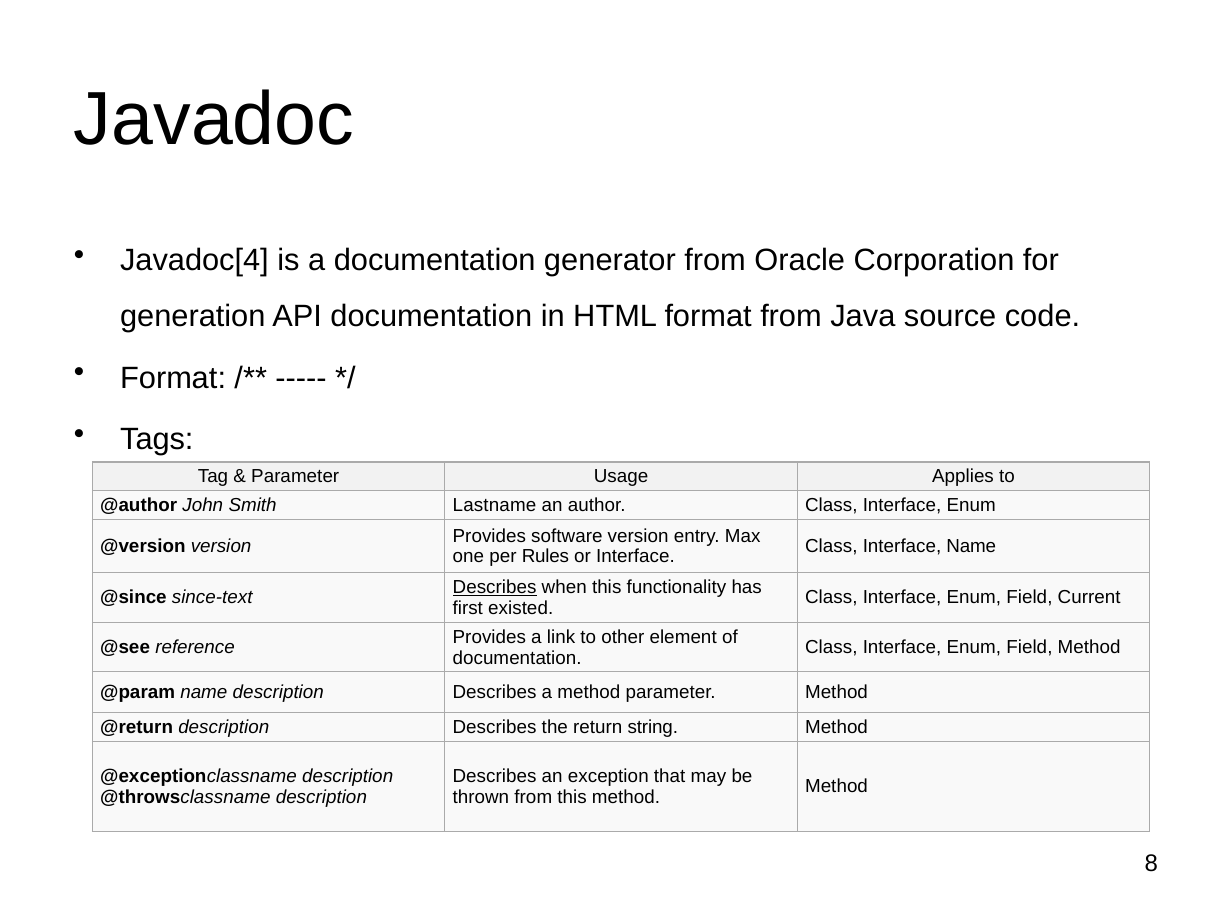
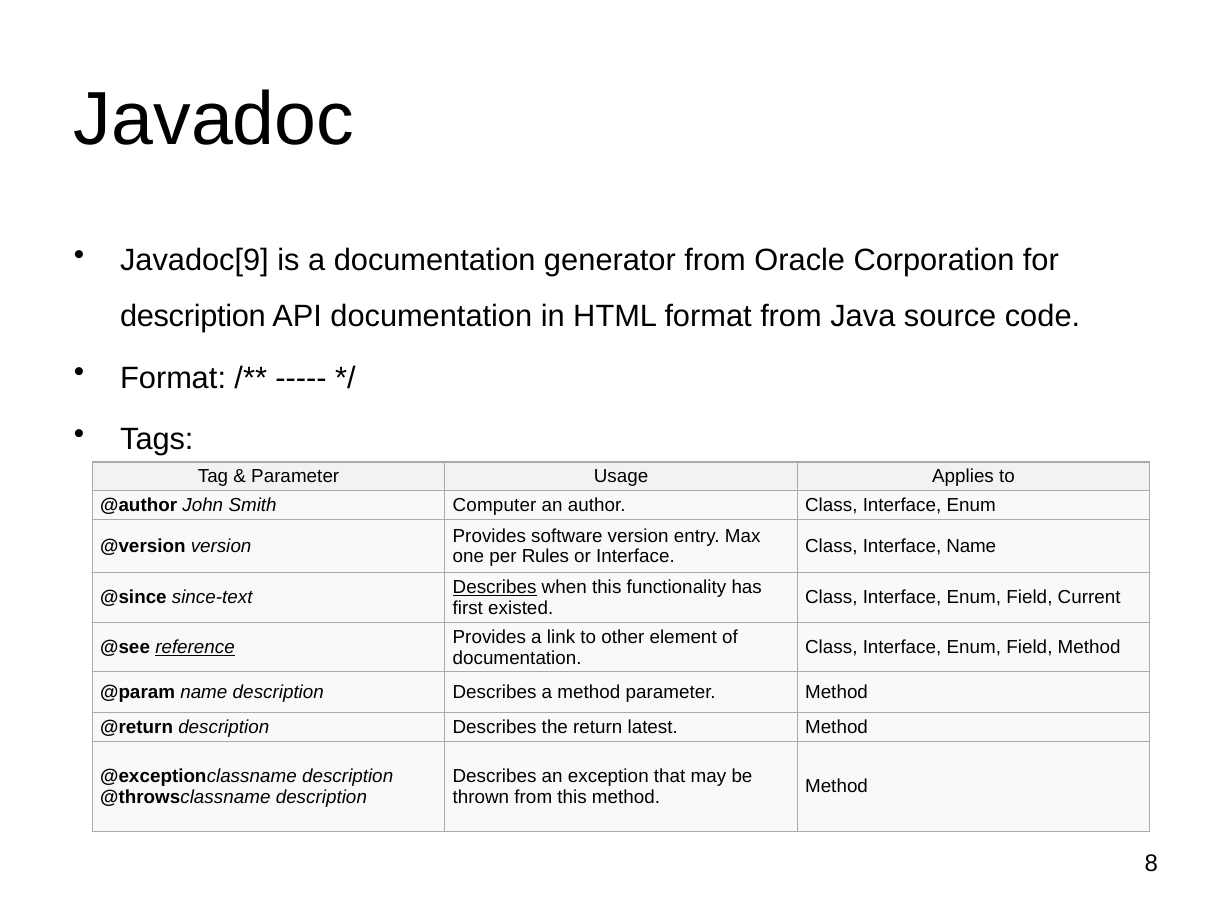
Javadoc[4: Javadoc[4 -> Javadoc[9 (194, 261)
generation: generation -> description (193, 316)
Lastname: Lastname -> Computer (495, 505)
reference underline: none -> present (195, 647)
string: string -> latest (653, 727)
